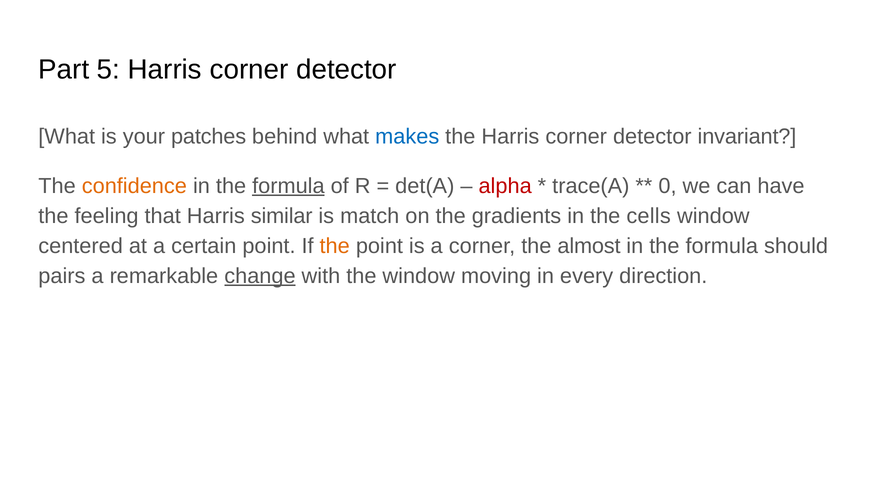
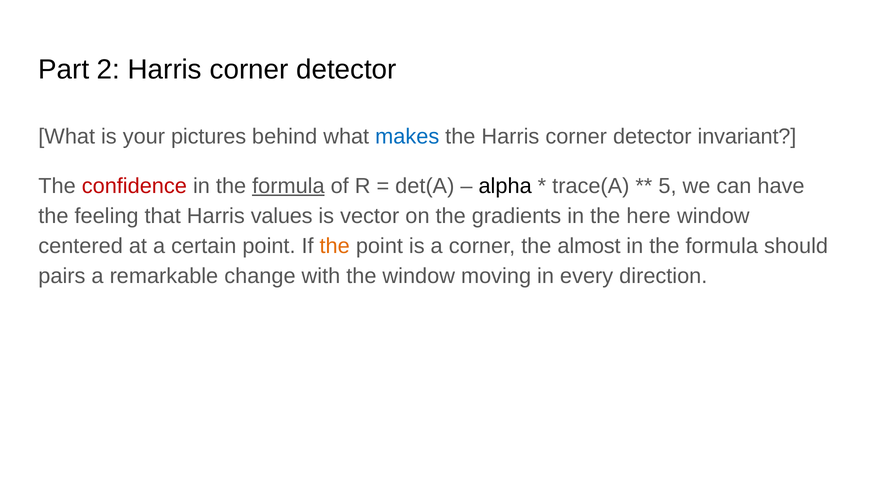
5: 5 -> 2 (109, 70)
patches: patches -> pictures (209, 137)
confidence colour: orange -> red (134, 186)
alpha colour: red -> black (505, 186)
0: 0 -> 5 (668, 186)
similar: similar -> values (282, 216)
match: match -> vector (370, 216)
cells: cells -> here (649, 216)
change underline: present -> none (260, 276)
